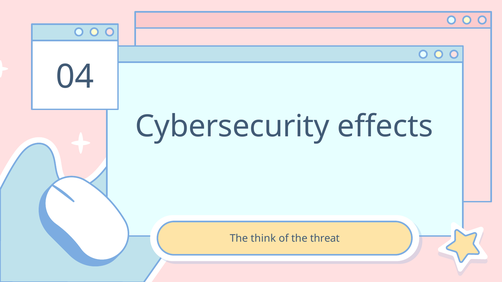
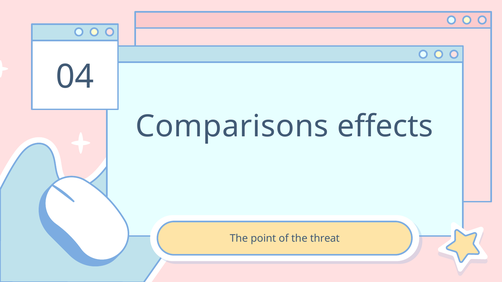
Cybersecurity: Cybersecurity -> Comparisons (232, 126)
think: think -> point (263, 239)
